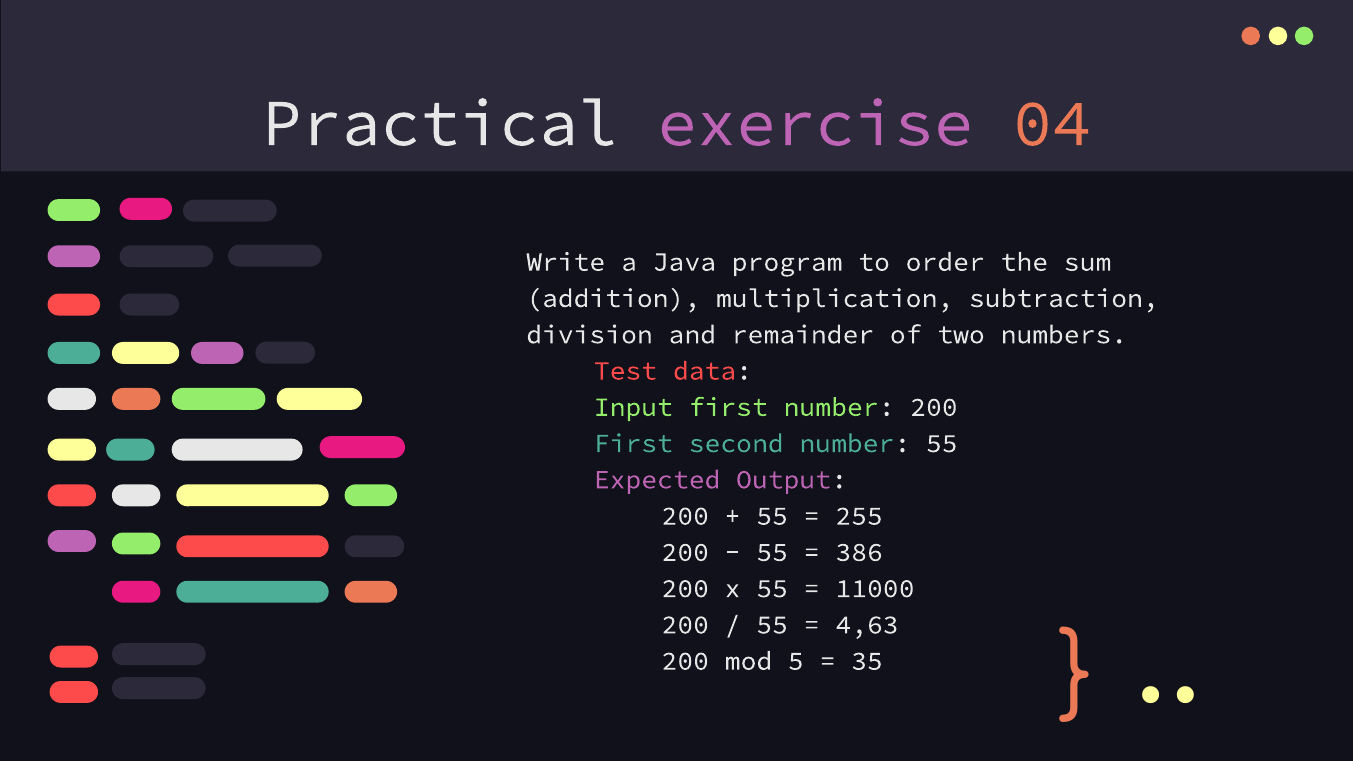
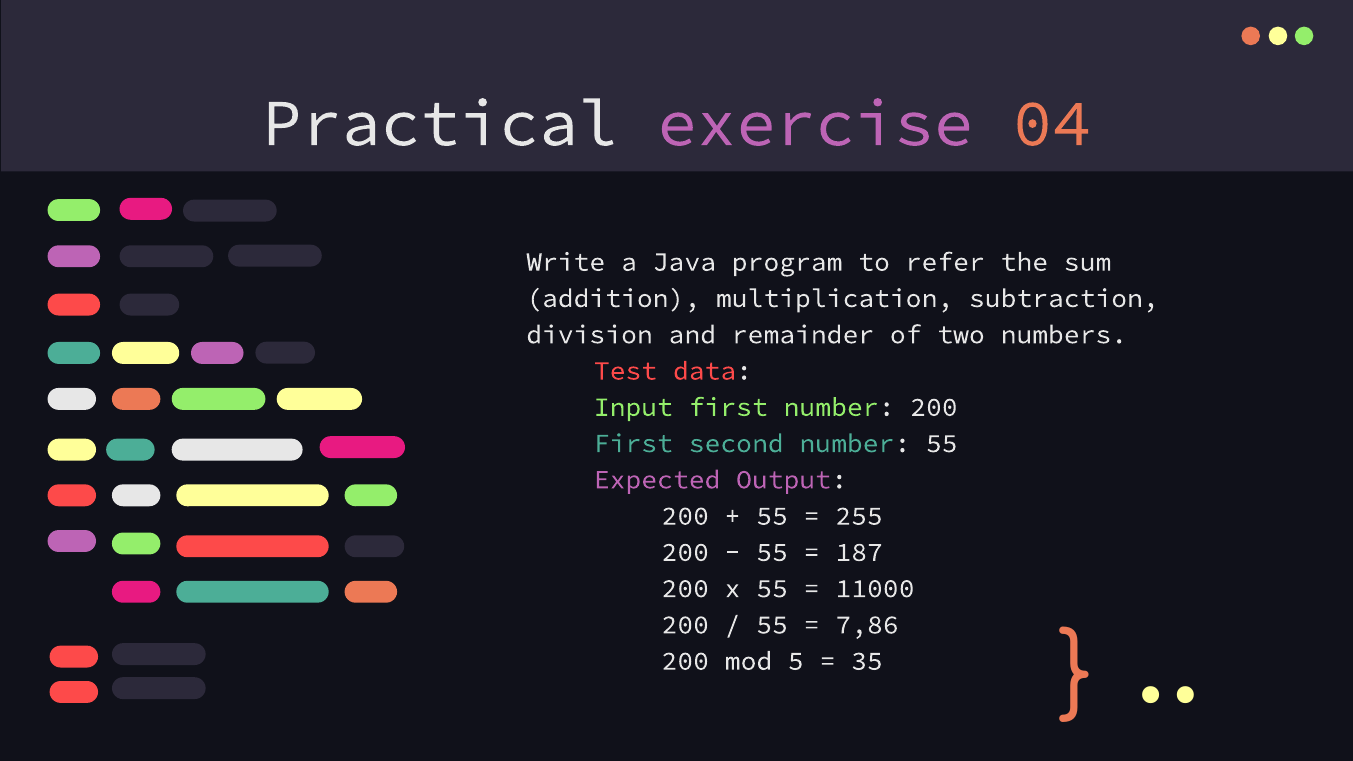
order: order -> refer (945, 262)
386: 386 -> 187 (859, 552)
4,63: 4,63 -> 7,86 (867, 625)
